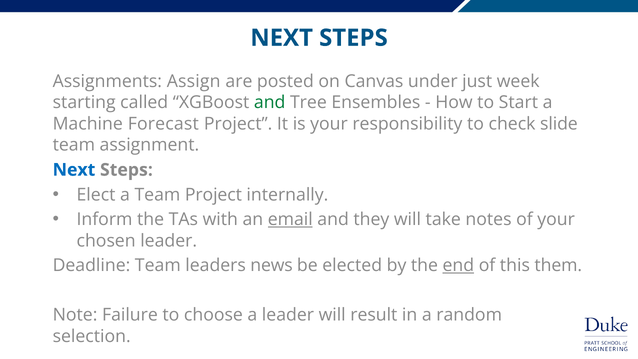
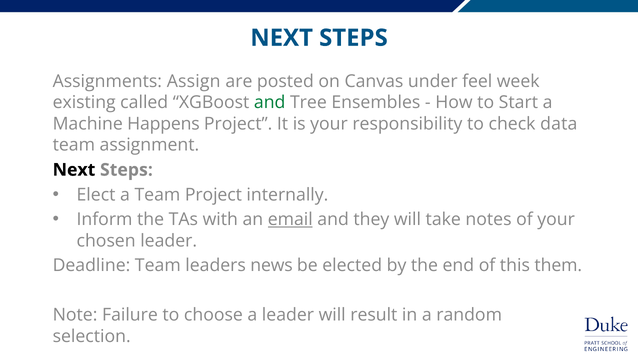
just: just -> feel (477, 81)
starting: starting -> existing (84, 103)
Forecast: Forecast -> Happens (163, 124)
slide: slide -> data (559, 124)
Next colour: blue -> black (74, 170)
end underline: present -> none (458, 265)
